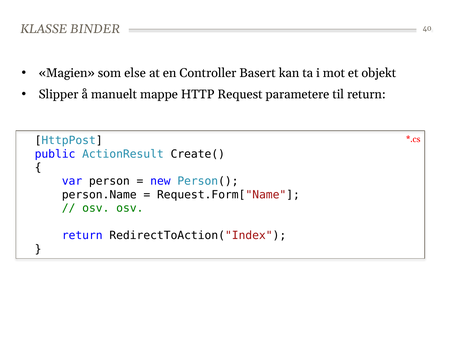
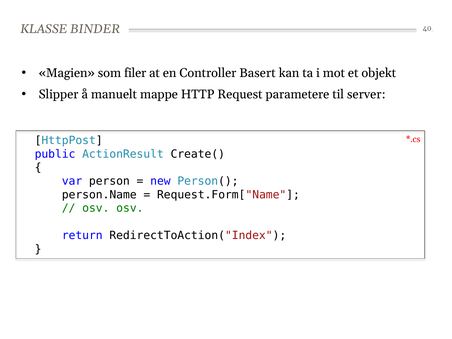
else: else -> filer (135, 73)
til return: return -> server (366, 94)
